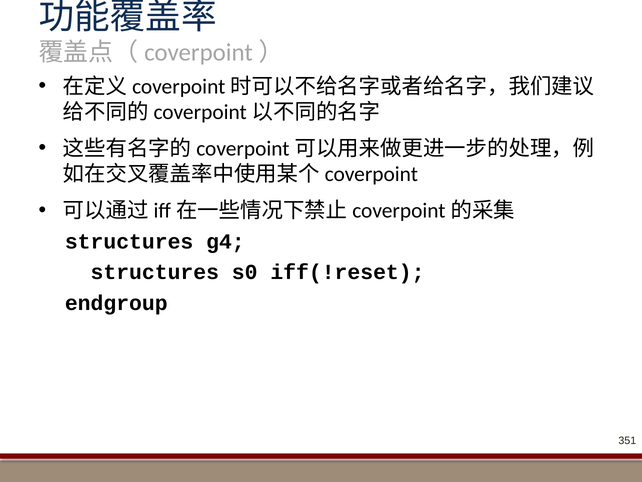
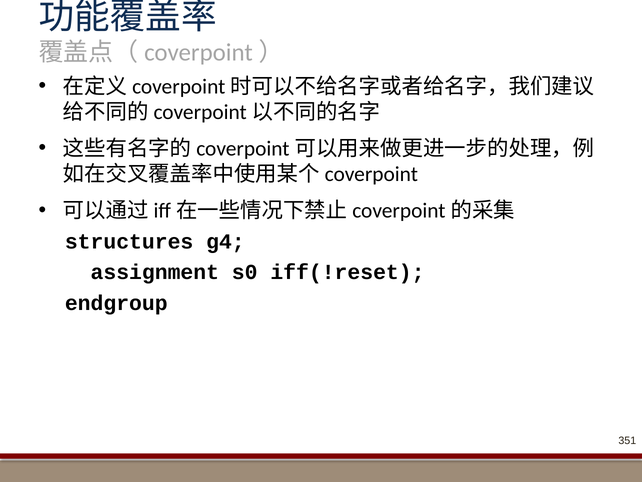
structures: structures -> assignment (155, 272)
